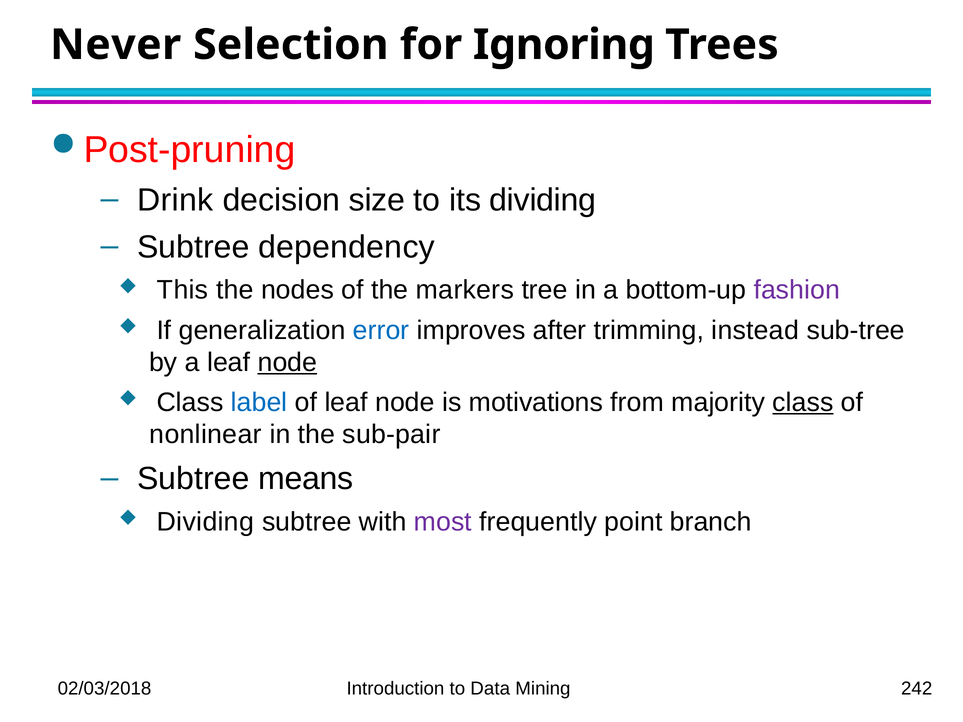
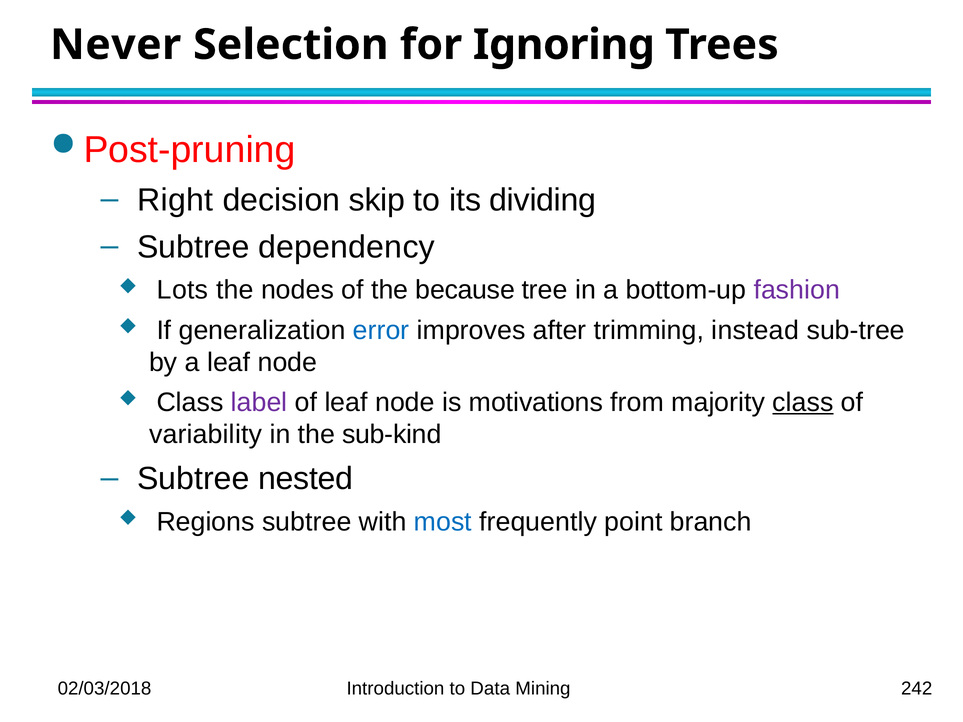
Drink: Drink -> Right (175, 200)
size: size -> skip (377, 200)
This: This -> Lots (183, 290)
markers: markers -> because (465, 290)
node underline: present -> none (287, 362)
label colour: blue -> purple (259, 403)
nonlinear: nonlinear -> variability (206, 435)
sub-pair: sub-pair -> sub-kind (392, 435)
means: means -> nested (306, 479)
Dividing: Dividing -> Regions (206, 522)
most colour: purple -> blue (443, 522)
